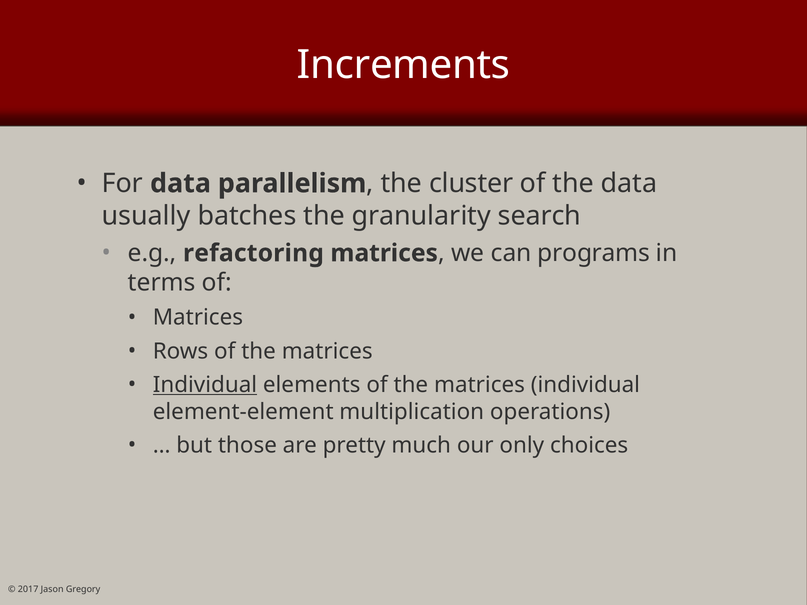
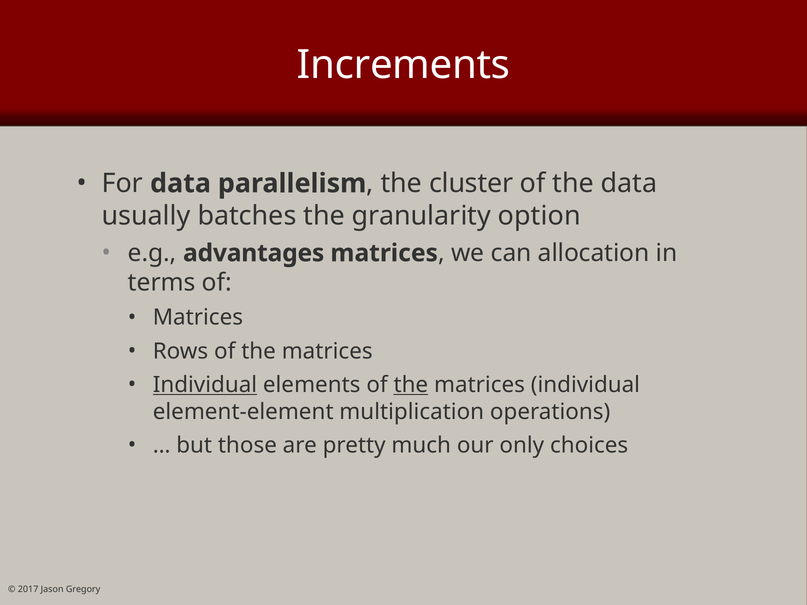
search: search -> option (539, 216)
refactoring: refactoring -> advantages (254, 253)
programs: programs -> allocation (594, 253)
the underline: none -> present (411, 385)
